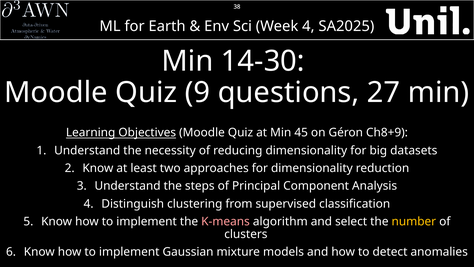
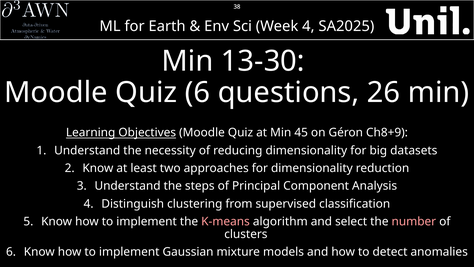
14-30: 14-30 -> 13-30 (263, 61)
Quiz 9: 9 -> 6 (197, 92)
27: 27 -> 26 (384, 92)
number colour: yellow -> pink (414, 221)
